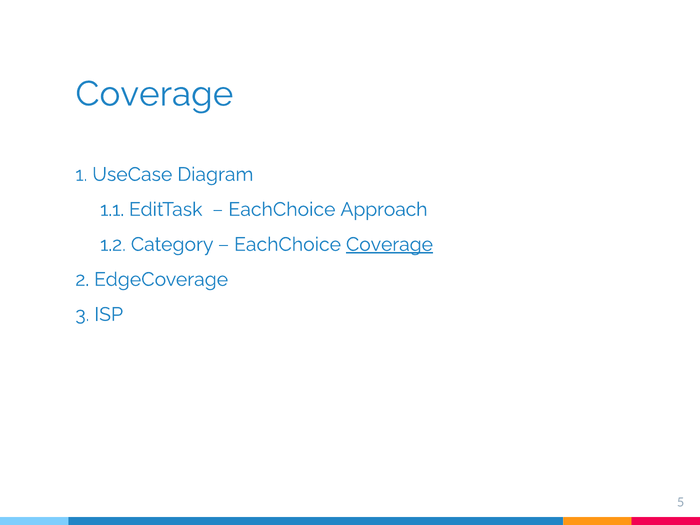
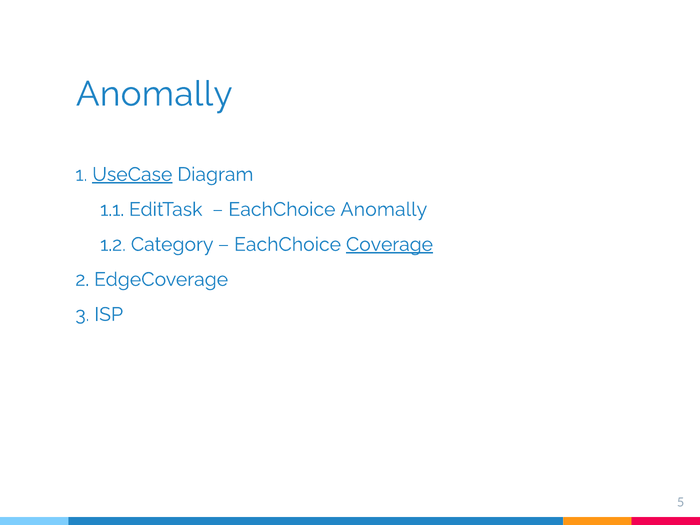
Coverage: Coverage -> Anomally (154, 94)
UseCase underline: none -> present (132, 174)
EachChoice Approach: Approach -> Anomally (384, 209)
